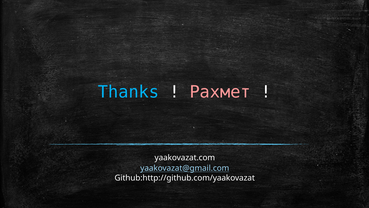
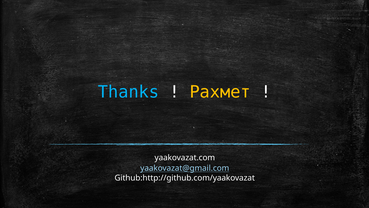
Рахмет colour: pink -> yellow (220, 92)
